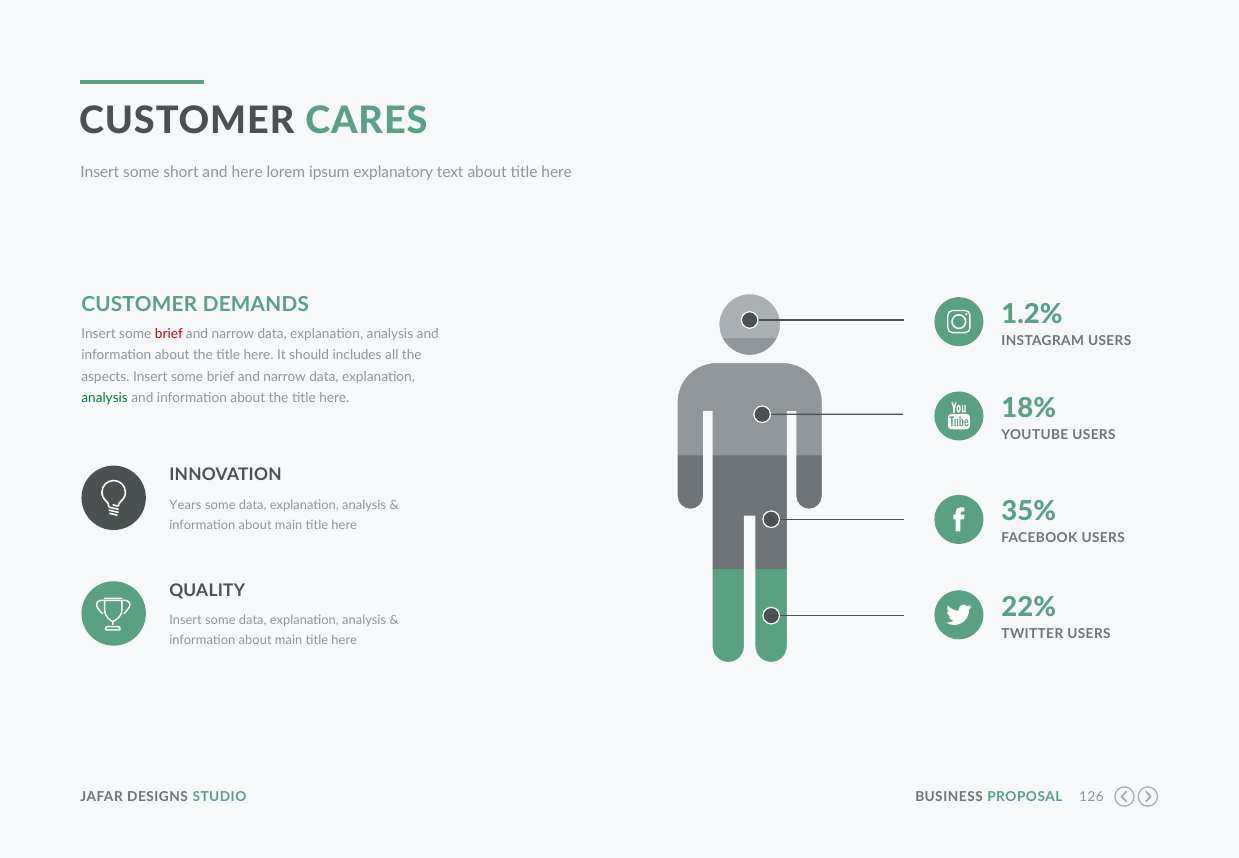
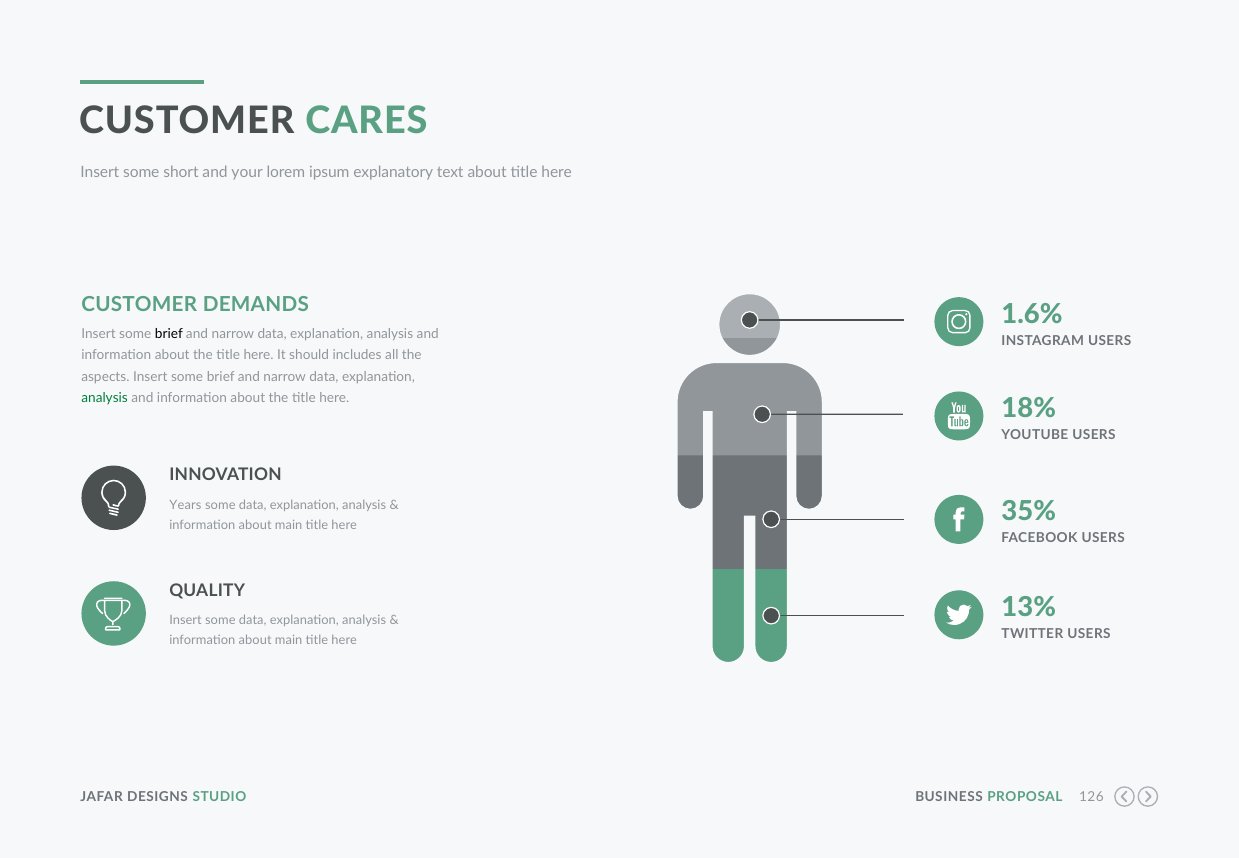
and here: here -> your (247, 172)
1.2%: 1.2% -> 1.6% (1032, 314)
brief colour: red -> black (169, 334)
22%: 22% -> 13% (1029, 608)
